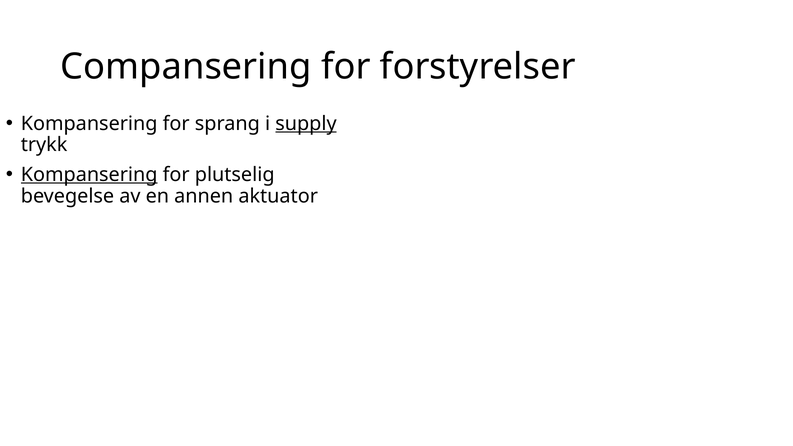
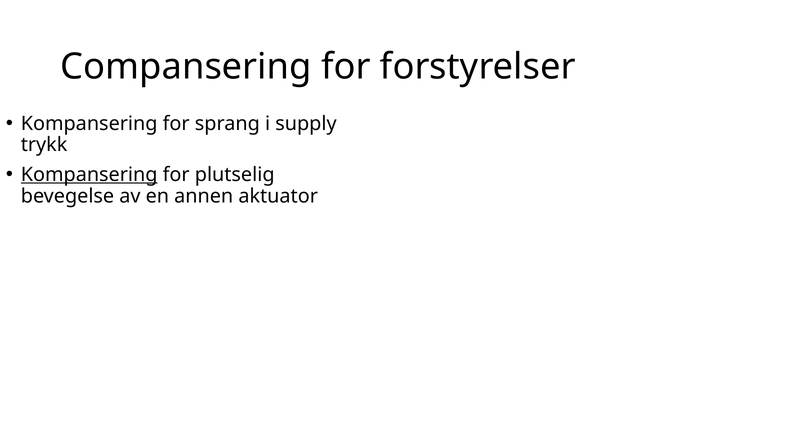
supply underline: present -> none (306, 124)
